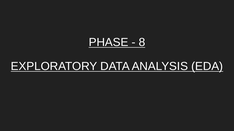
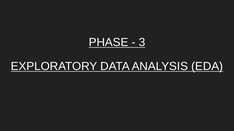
8: 8 -> 3 (142, 42)
